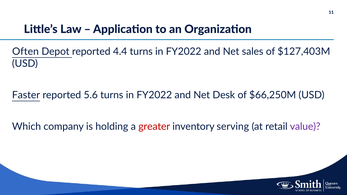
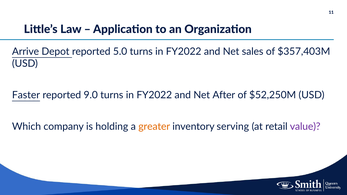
Often: Often -> Arrive (26, 52)
4.4: 4.4 -> 5.0 (120, 52)
$127,403M: $127,403M -> $357,403M (304, 52)
5.6: 5.6 -> 9.0 (91, 95)
Desk: Desk -> After (224, 95)
$66,250M: $66,250M -> $52,250M (273, 95)
greater colour: red -> orange (154, 127)
